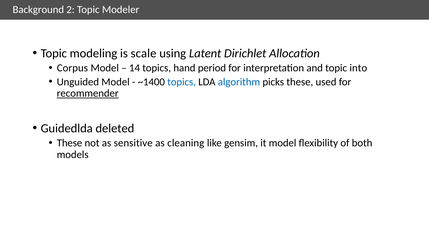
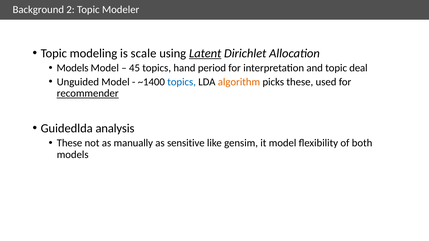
Latent underline: none -> present (205, 53)
Corpus: Corpus -> Models (73, 68)
14: 14 -> 45 (135, 68)
into: into -> deal (358, 68)
algorithm colour: blue -> orange (239, 82)
deleted: deleted -> analysis (115, 128)
sensitive: sensitive -> manually (133, 143)
cleaning: cleaning -> sensitive (186, 143)
